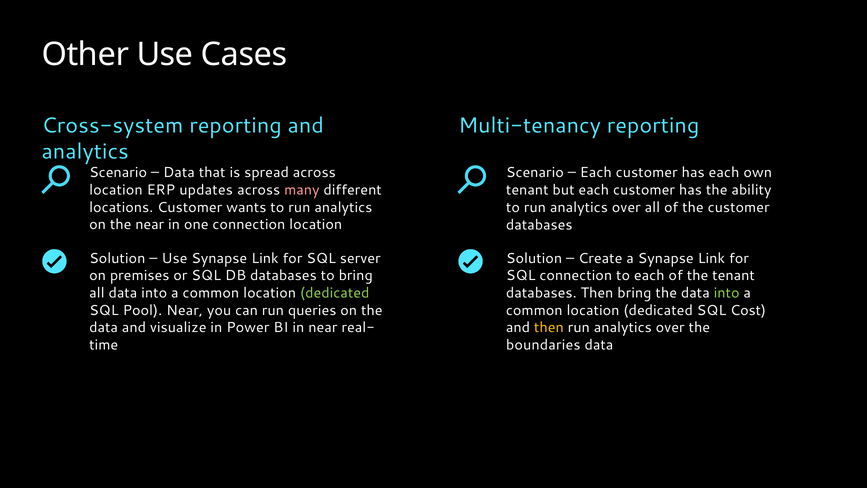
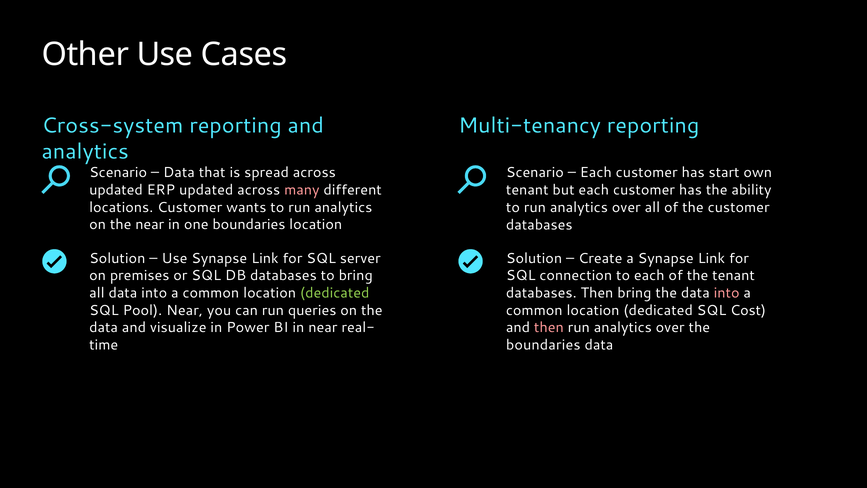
has each: each -> start (724, 173)
location: location -> updated (116, 190)
ERP updates: updates -> updated (206, 190)
one connection: connection -> boundaries (249, 225)
into colour: light green -> pink (727, 293)
then colour: yellow -> pink (549, 327)
